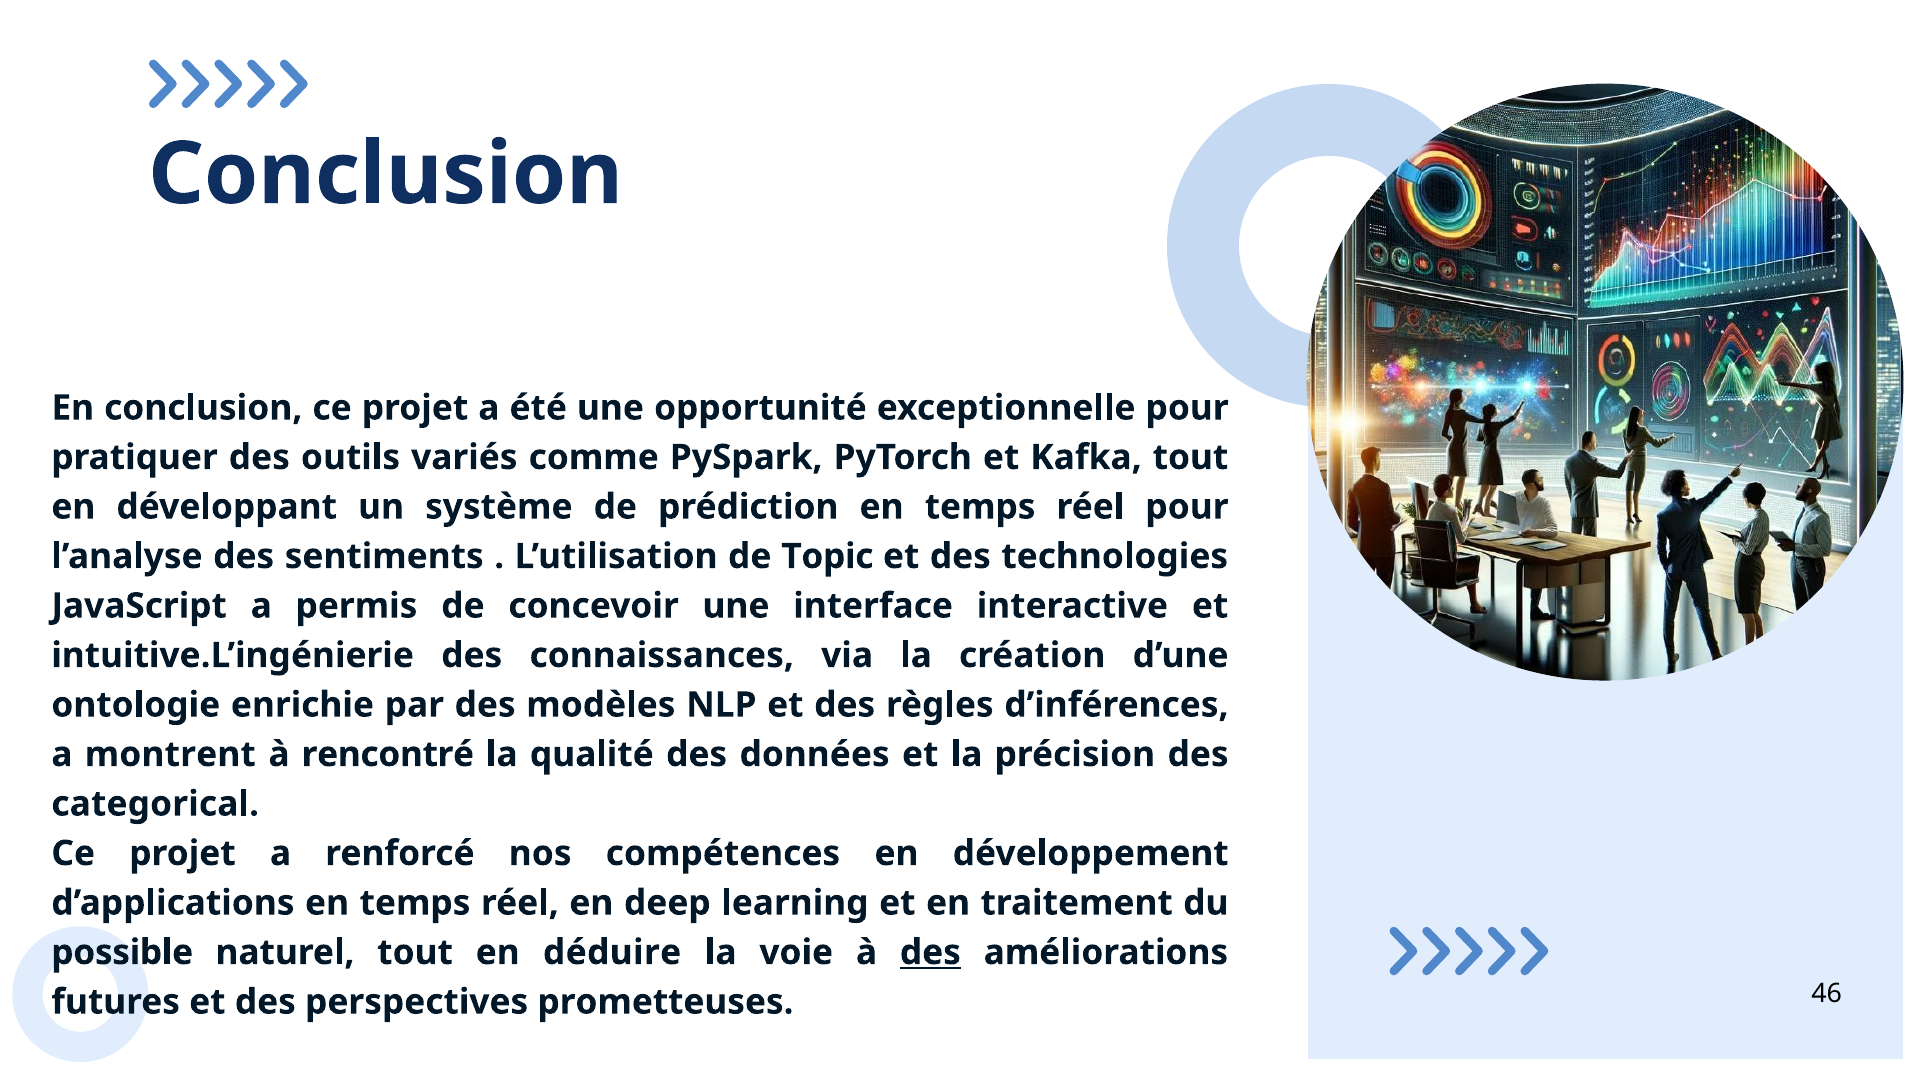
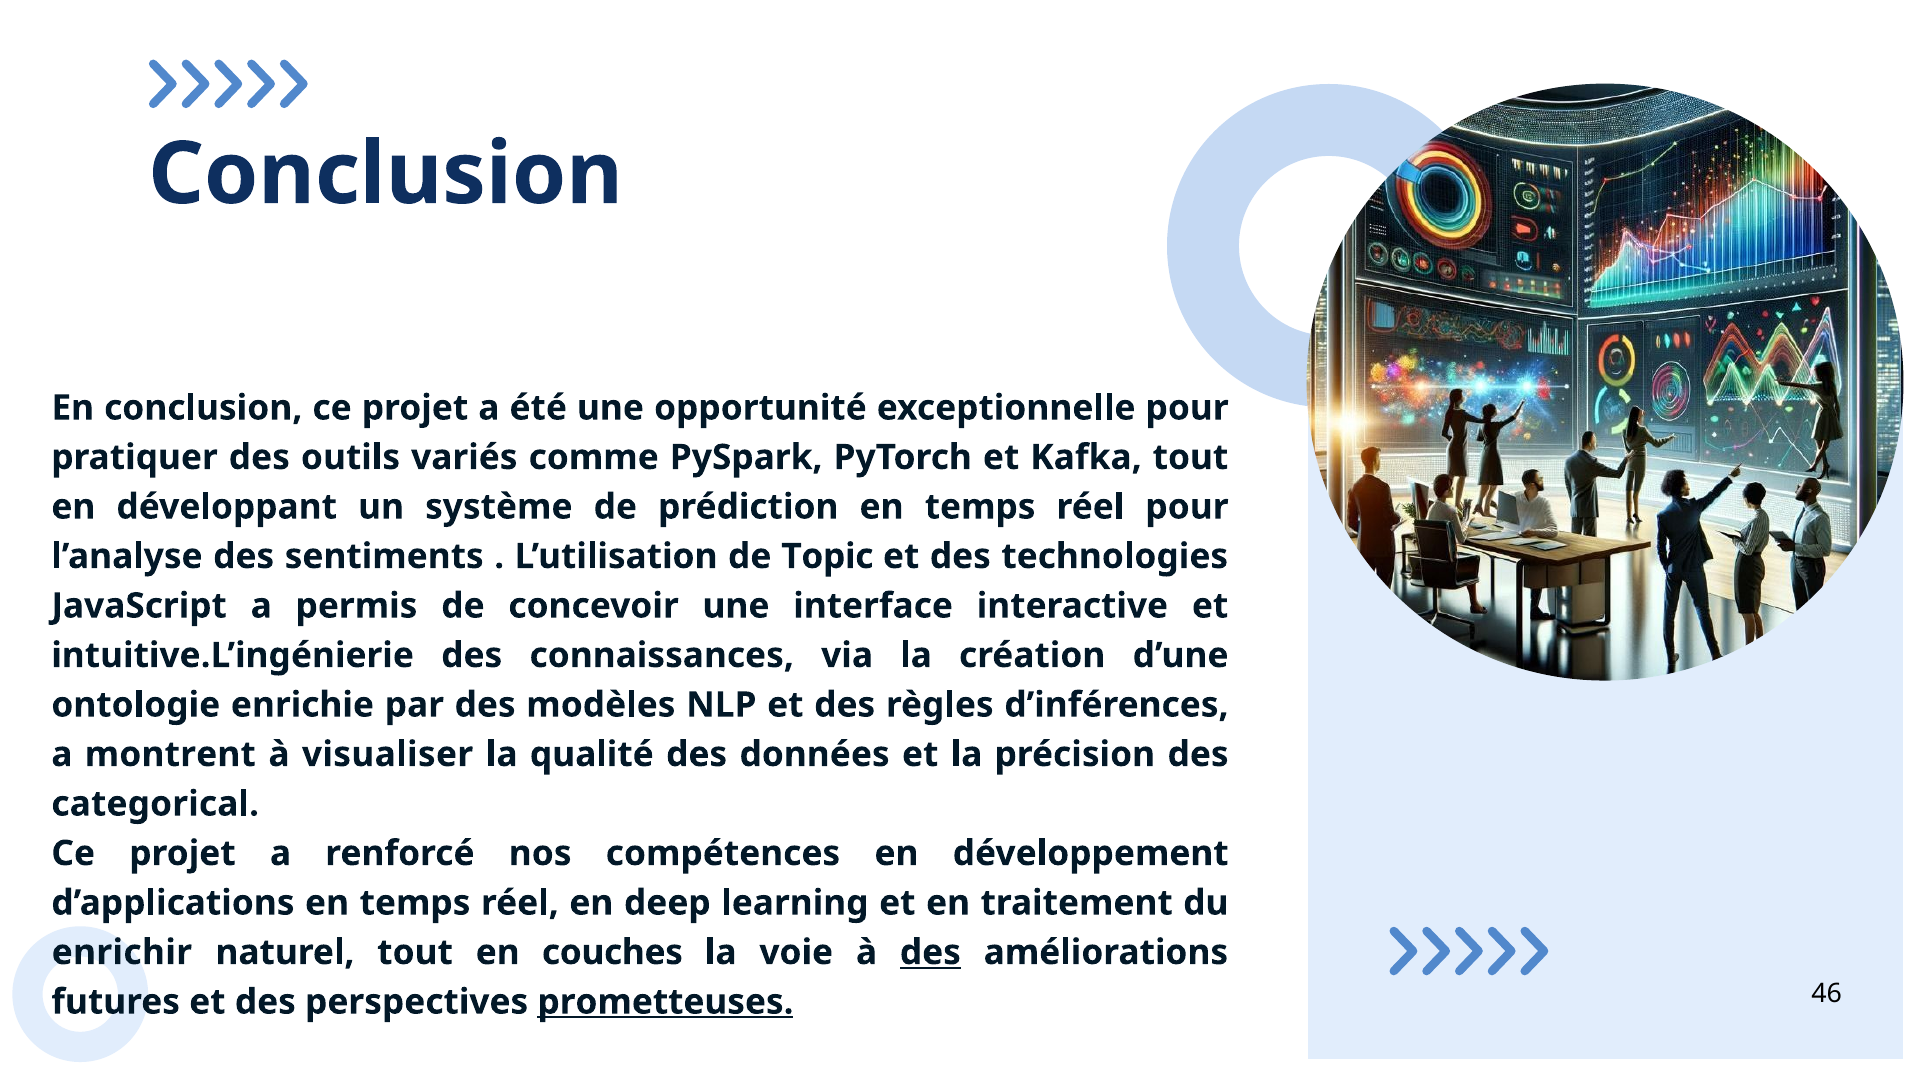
rencontré: rencontré -> visualiser (388, 754)
possible: possible -> enrichir (122, 952)
déduire: déduire -> couches (612, 952)
prometteuses underline: none -> present (665, 1002)
